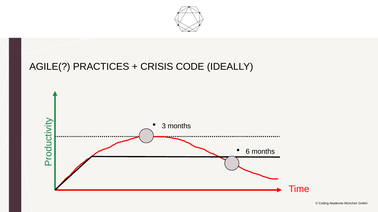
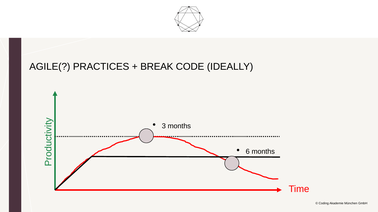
CRISIS: CRISIS -> BREAK (157, 67)
